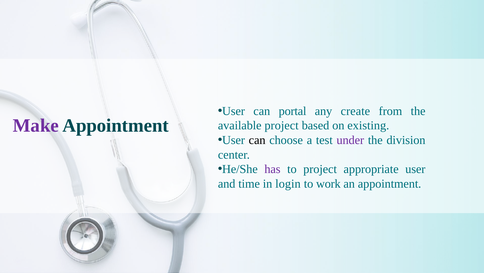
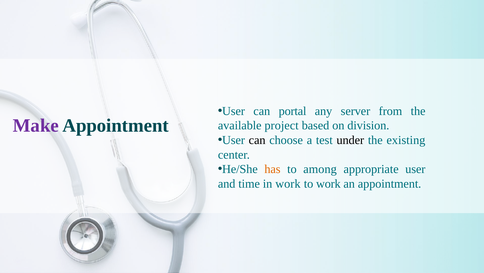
create: create -> server (355, 111)
existing: existing -> division (368, 125)
under colour: purple -> black (350, 140)
division: division -> existing (406, 140)
has colour: purple -> orange (272, 169)
to project: project -> among (320, 169)
in login: login -> work (288, 183)
